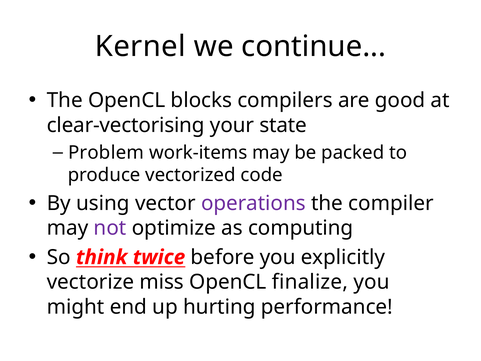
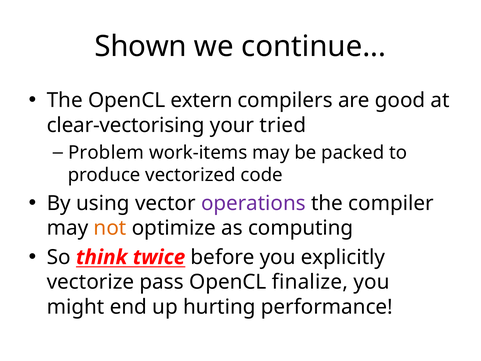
Kernel: Kernel -> Shown (141, 47)
blocks: blocks -> extern (201, 100)
state: state -> tried (283, 125)
not colour: purple -> orange (110, 228)
miss: miss -> pass (162, 282)
